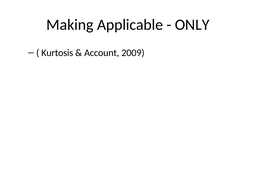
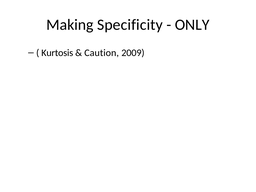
Applicable: Applicable -> Specificity (130, 25)
Account: Account -> Caution (102, 53)
